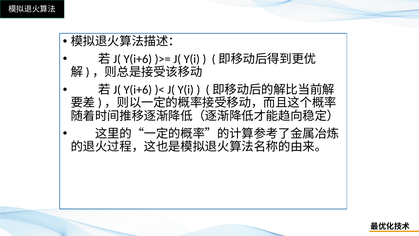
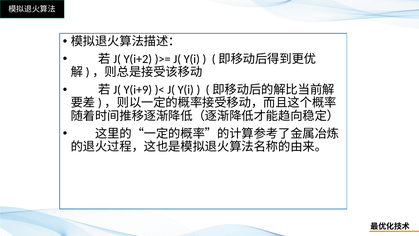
Y(i+6: Y(i+6 -> Y(i+2 (138, 59)
Y(i+6: Y(i+6 -> Y(i+9 (138, 90)
